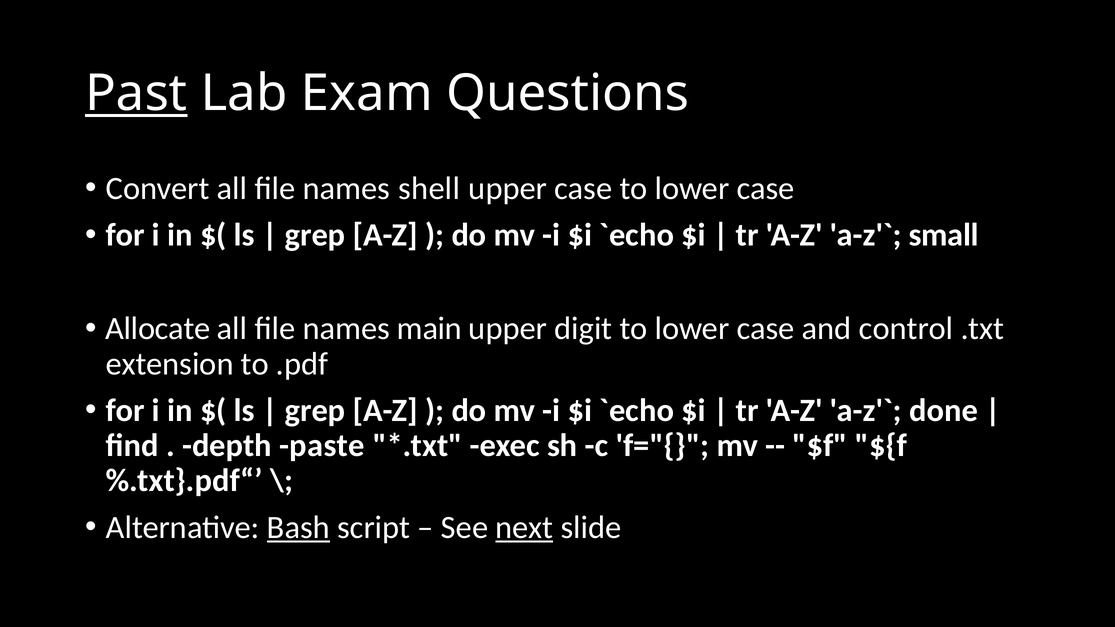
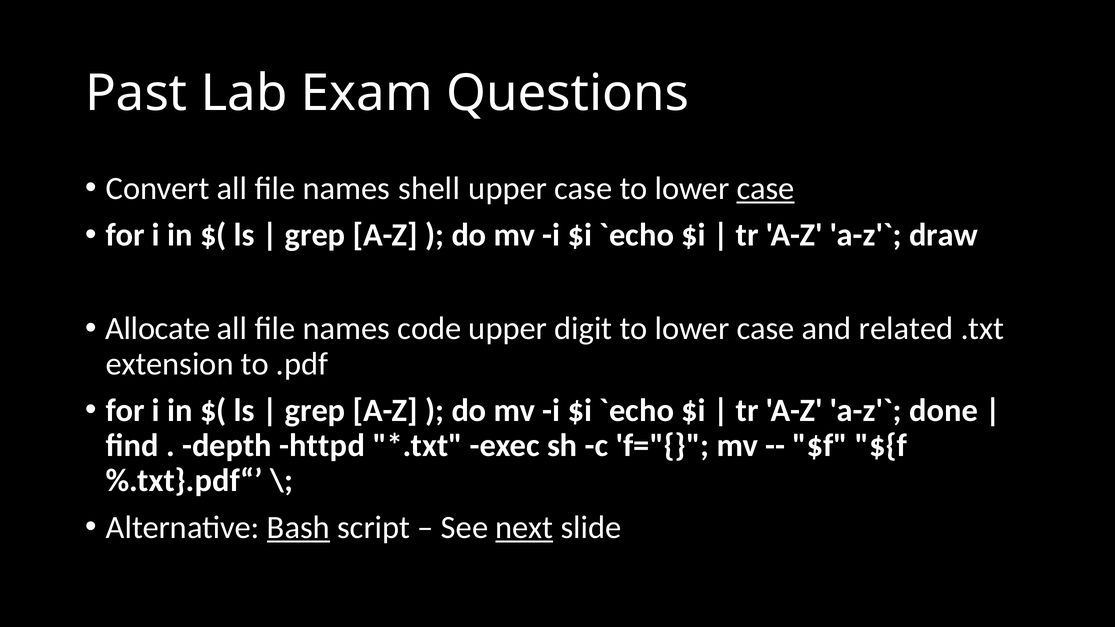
Past underline: present -> none (136, 94)
case underline: none -> present (766, 189)
small: small -> draw (944, 235)
main: main -> code (429, 329)
control: control -> related (906, 329)
paste: paste -> httpd (322, 446)
